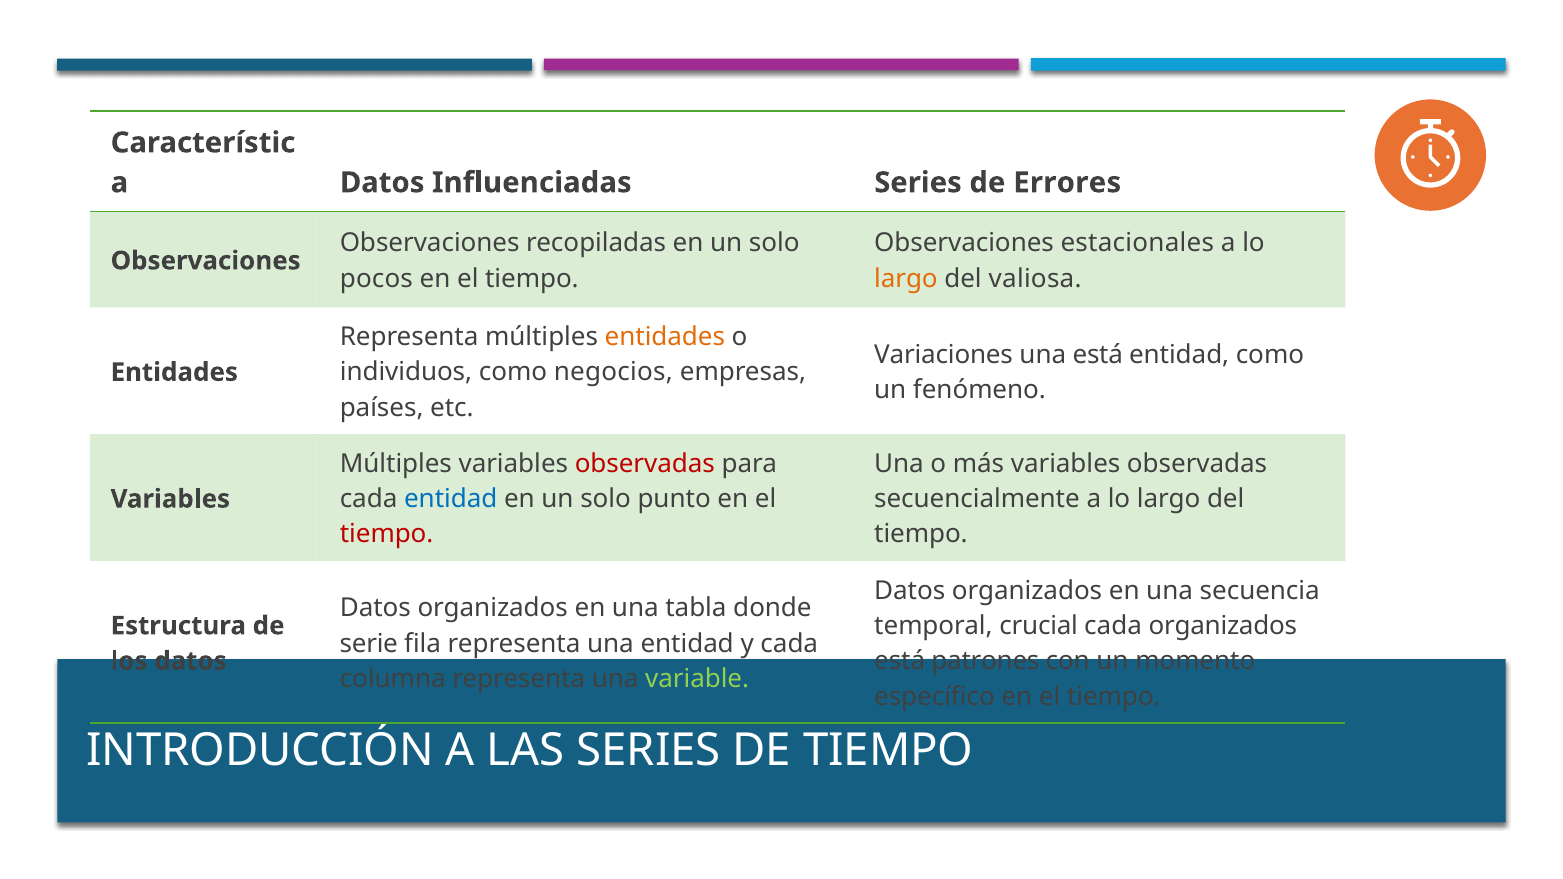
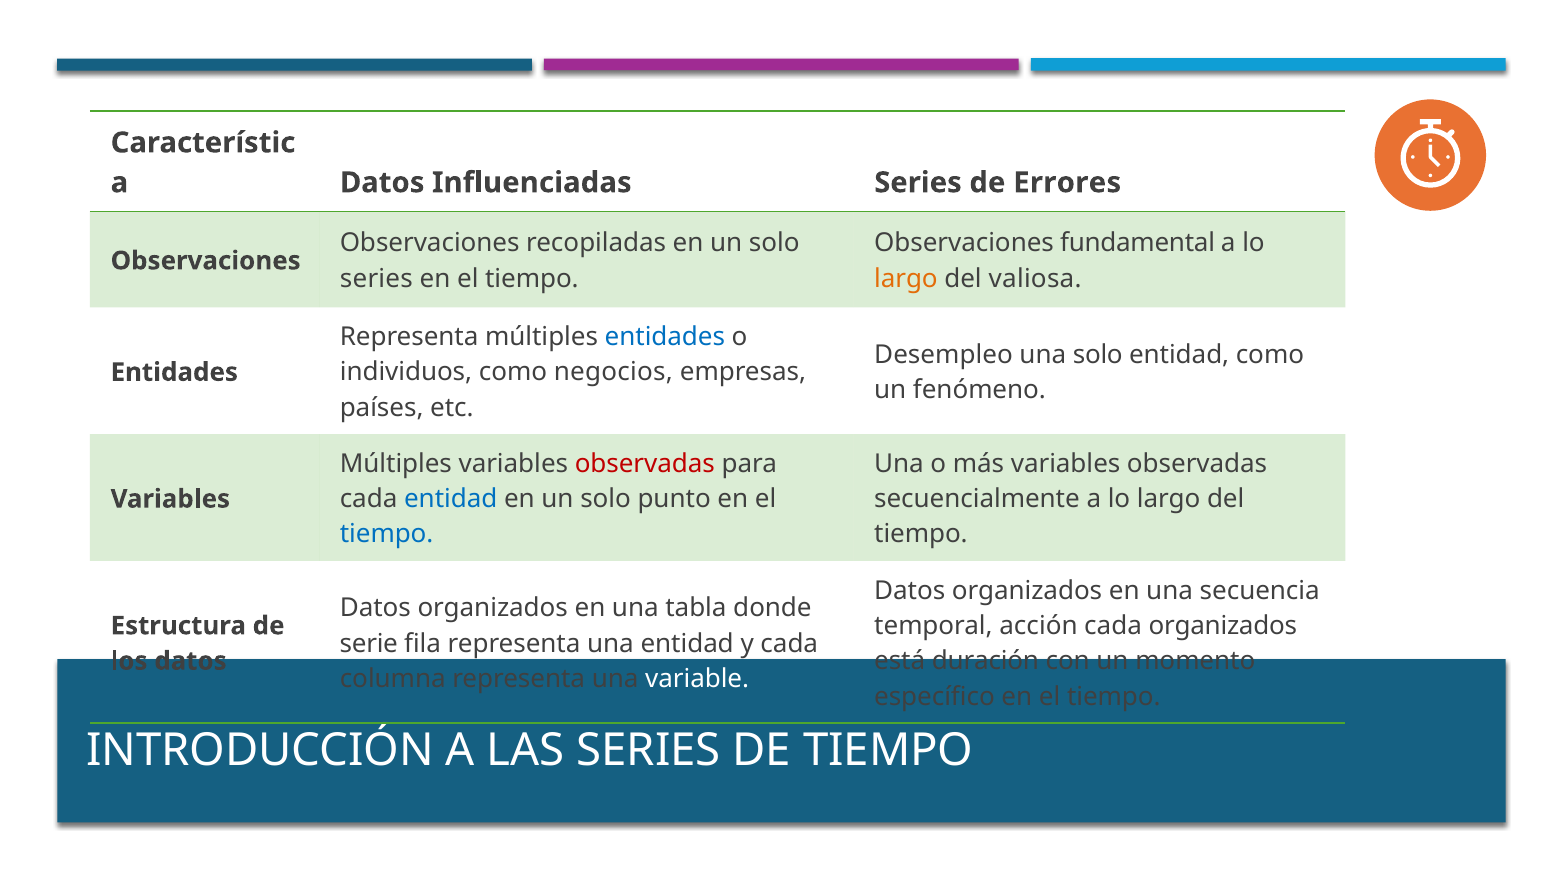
estacionales: estacionales -> fundamental (1138, 243)
pocos: pocos -> series (376, 279)
entidades colour: orange -> blue (665, 337)
Variaciones: Variaciones -> Desempleo (944, 355)
una está: está -> solo (1098, 355)
tiempo colour: red -> blue (387, 534)
crucial: crucial -> acción (1038, 626)
patrones: patrones -> duración (985, 661)
variable colour: light green -> white (697, 679)
